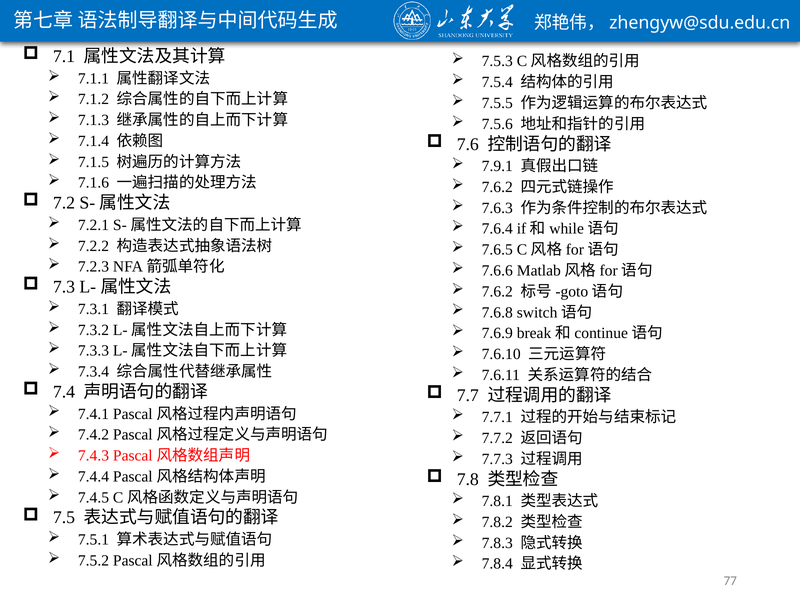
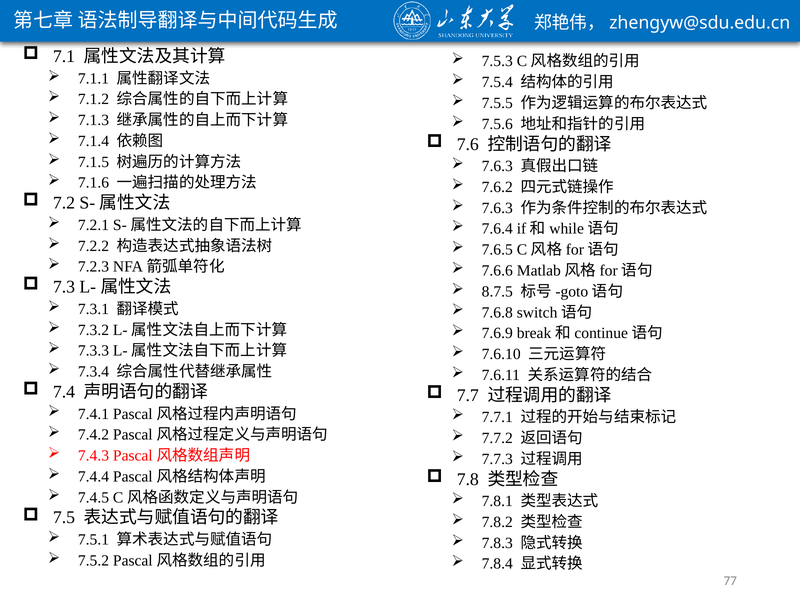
7.9.1: 7.9.1 -> 7.6.3 (497, 166)
7.6.2: 7.6.2 -> 8.7.5 (497, 291)
